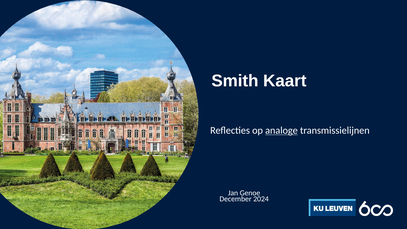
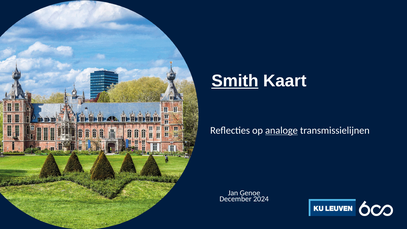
Smith underline: none -> present (235, 81)
